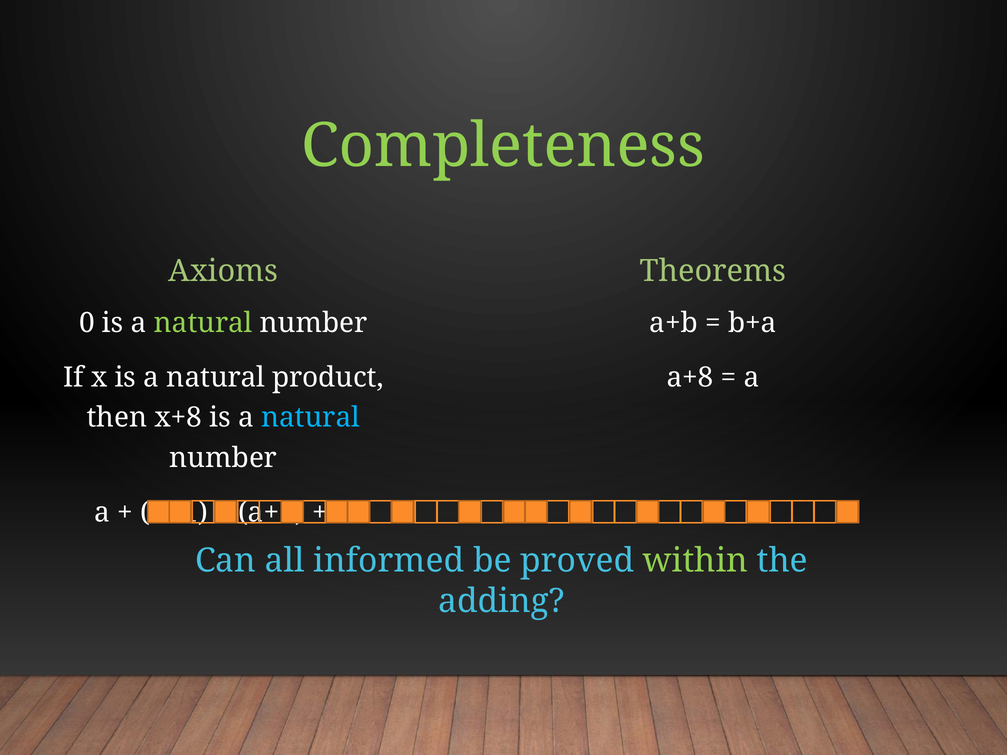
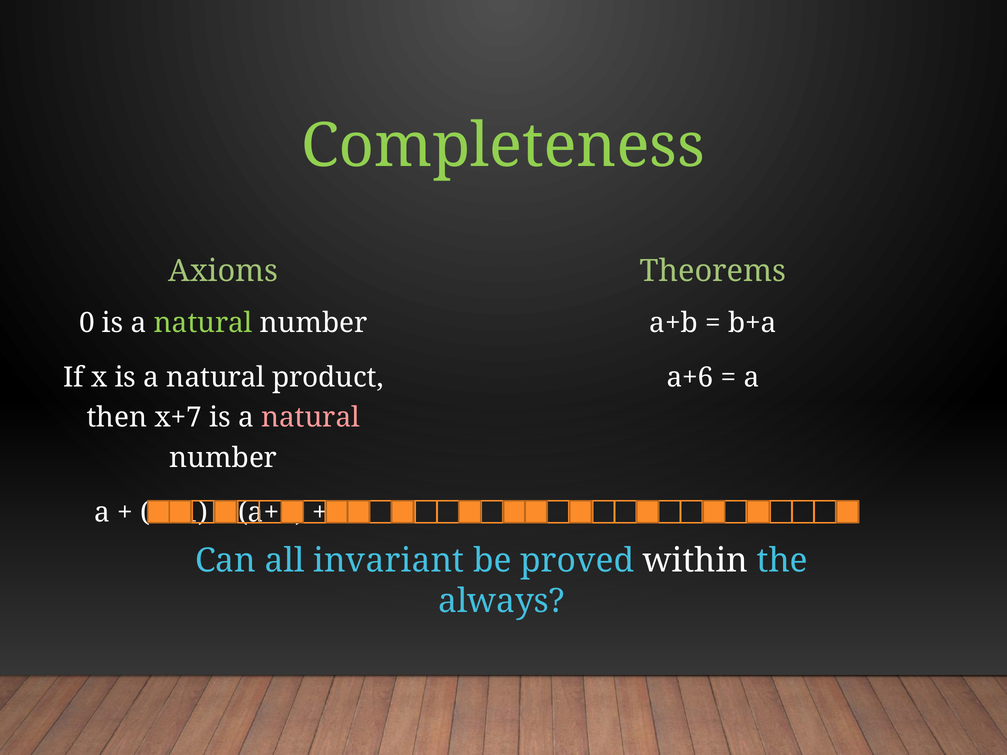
a+8: a+8 -> a+6 (690, 378)
x+8: x+8 -> x+7 (178, 418)
natural colour: light blue -> pink (311, 418)
informed: informed -> invariant (389, 561)
within colour: light green -> white (695, 561)
adding: adding -> always (502, 601)
